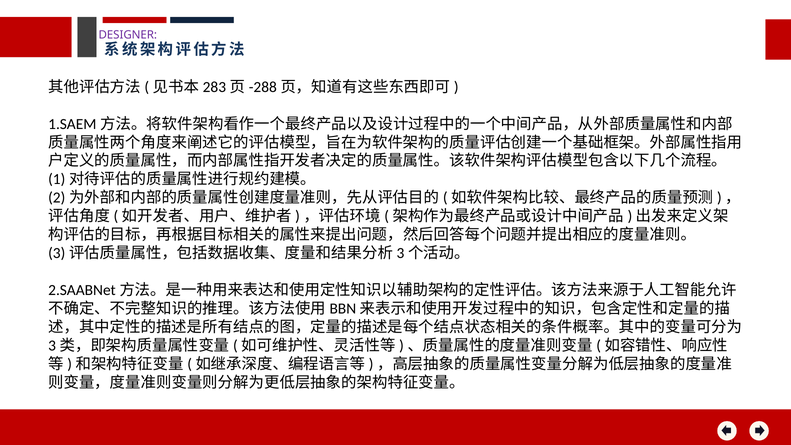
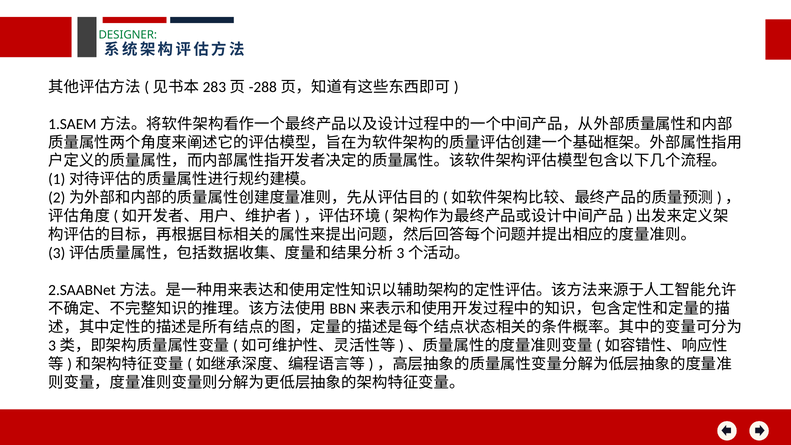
DESIGNER colour: purple -> green (128, 35)
